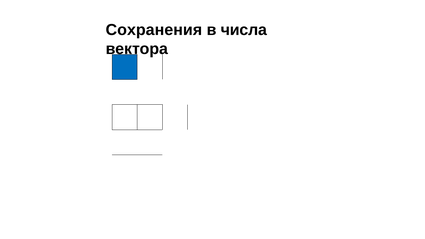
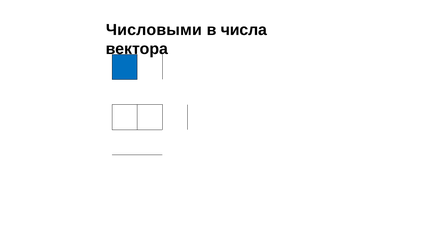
Сохранения: Сохранения -> Числовыми (154, 30)
